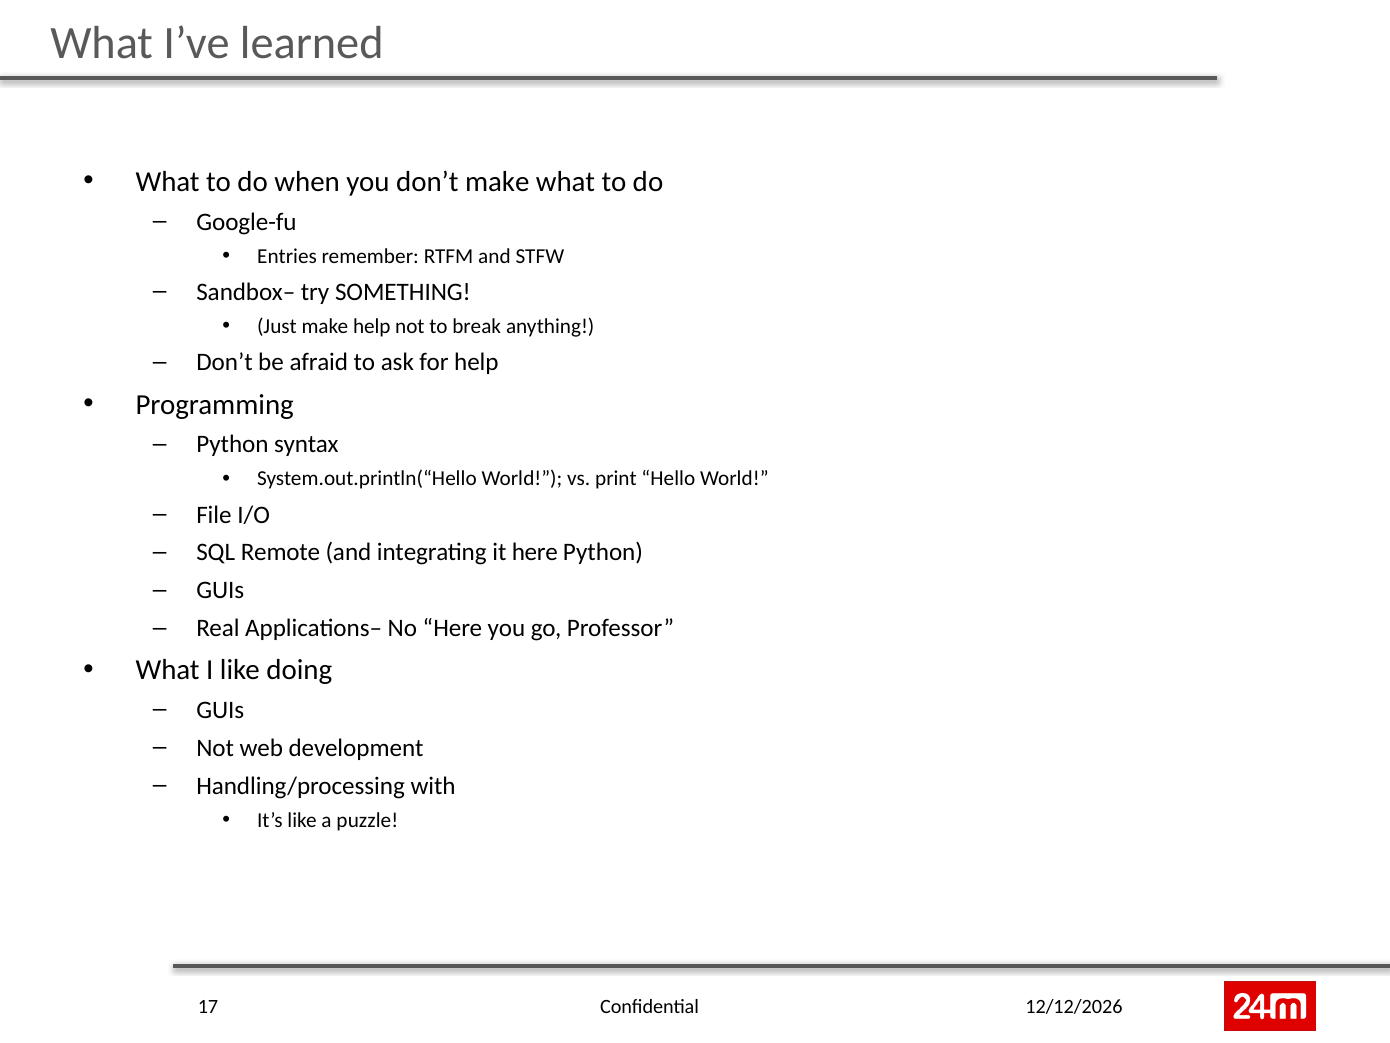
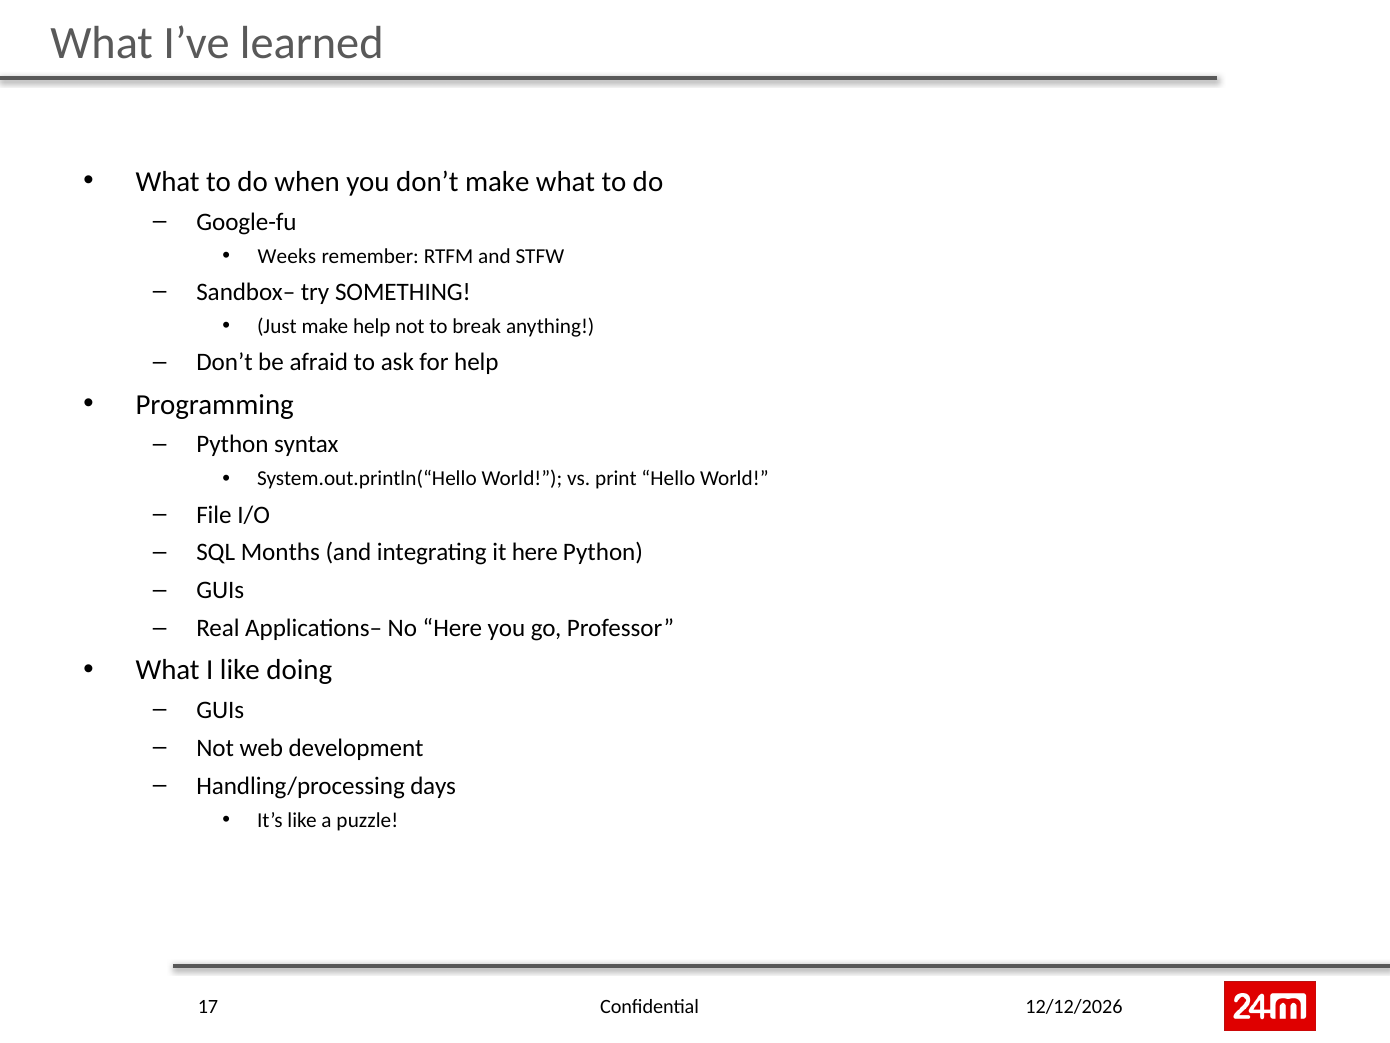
Entries: Entries -> Weeks (287, 256)
Remote: Remote -> Months (280, 552)
with: with -> days (433, 786)
